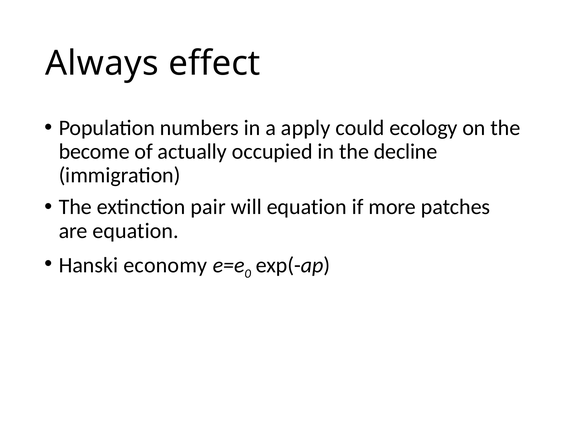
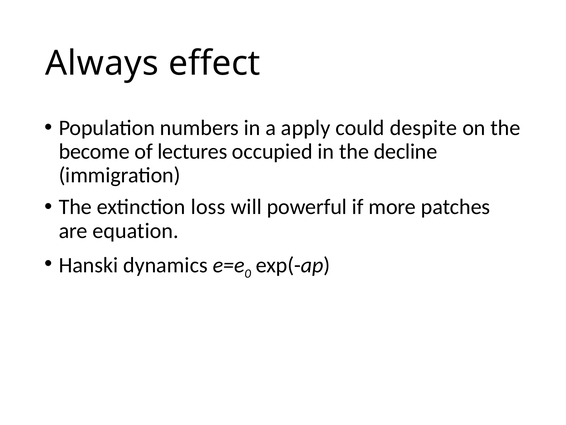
ecology: ecology -> despite (423, 128)
actually: actually -> lectures (192, 151)
pair: pair -> loss (208, 207)
will equation: equation -> powerful (307, 207)
economy: economy -> dynamics (165, 265)
